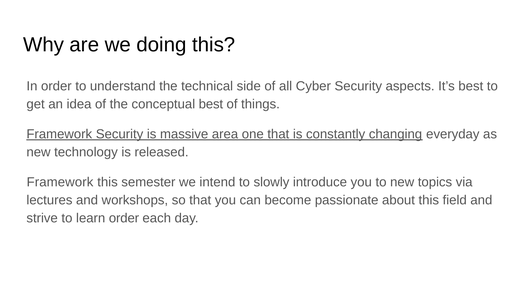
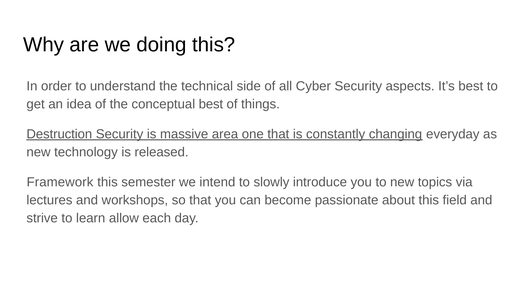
Framework: Framework -> Destruction (59, 134)
learn order: order -> allow (124, 218)
